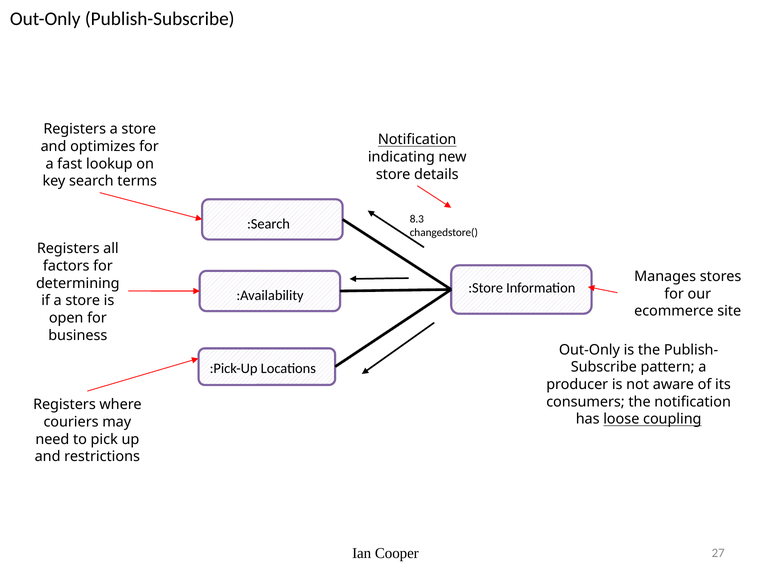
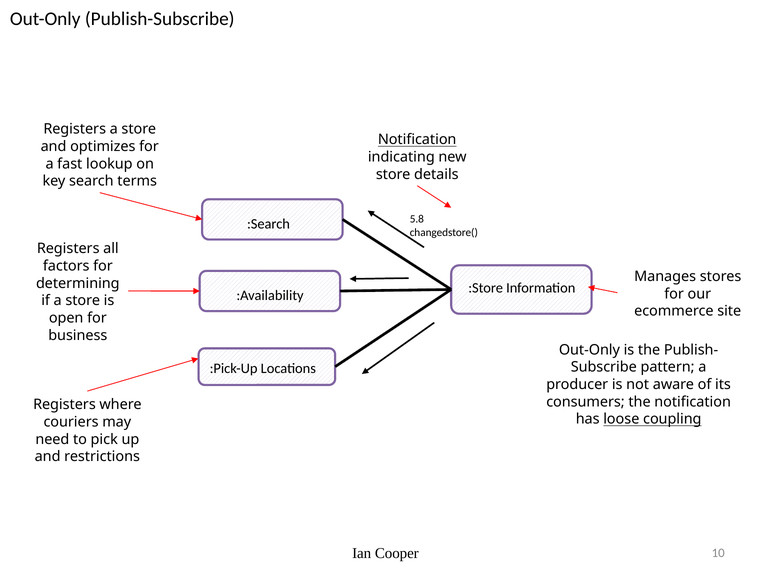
8.3: 8.3 -> 5.8 (417, 219)
27: 27 -> 10 (718, 552)
